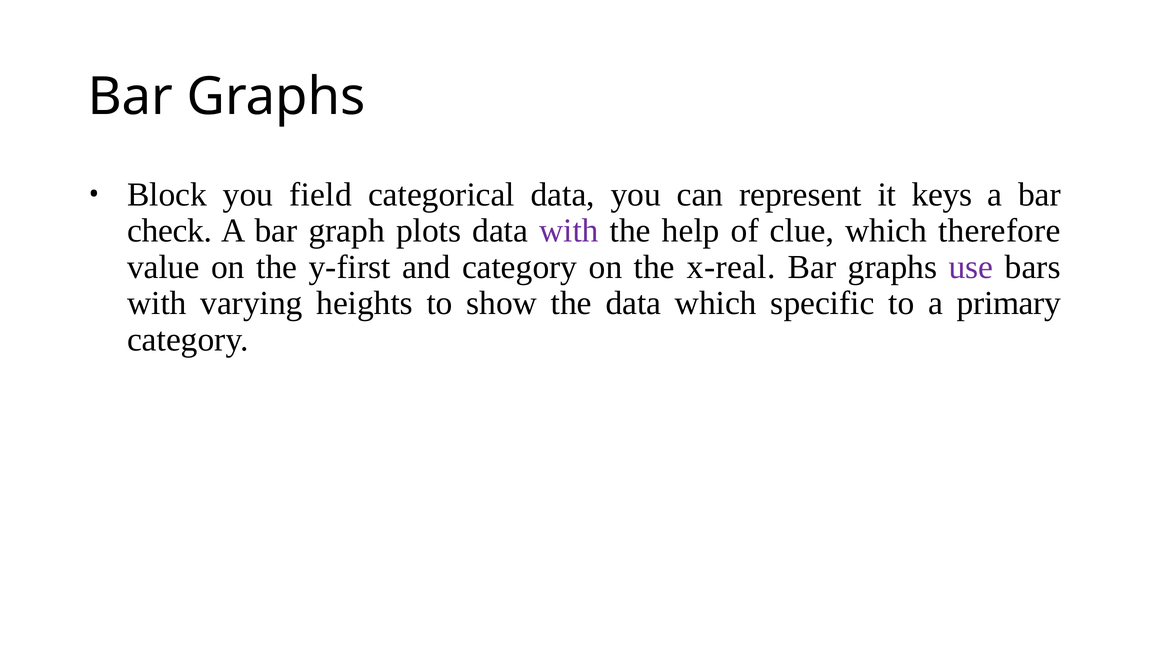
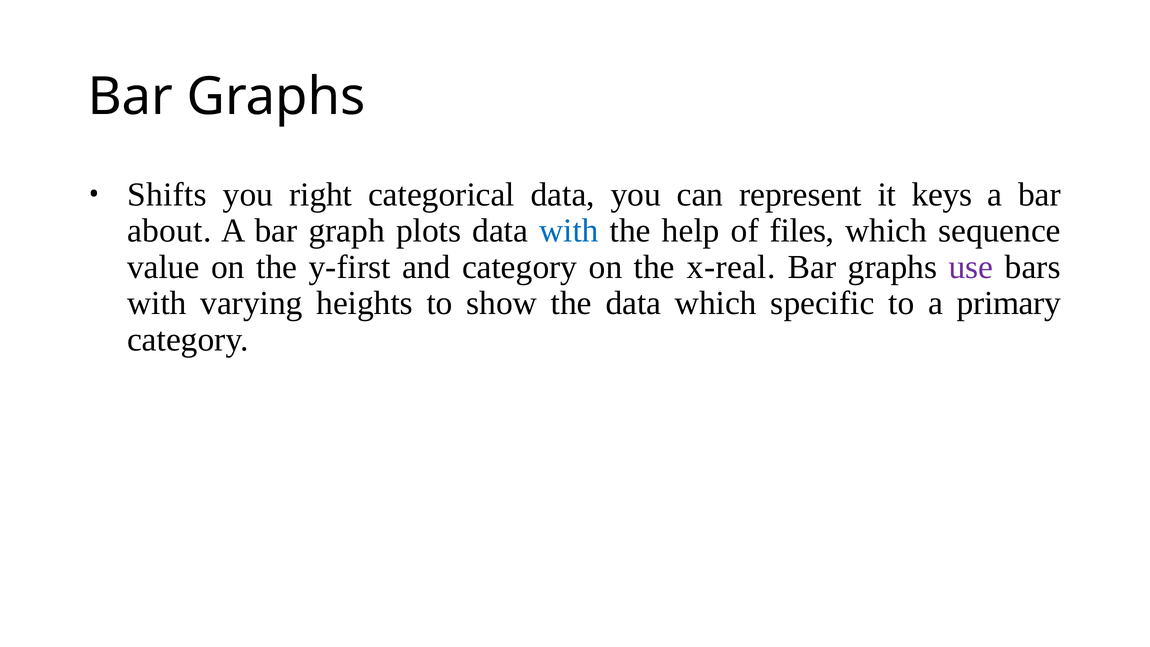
Block: Block -> Shifts (167, 194)
field: field -> right (321, 194)
check: check -> about (169, 231)
with colour: purple -> blue (569, 231)
clue: clue -> files (802, 231)
therefore: therefore -> sequence (999, 231)
